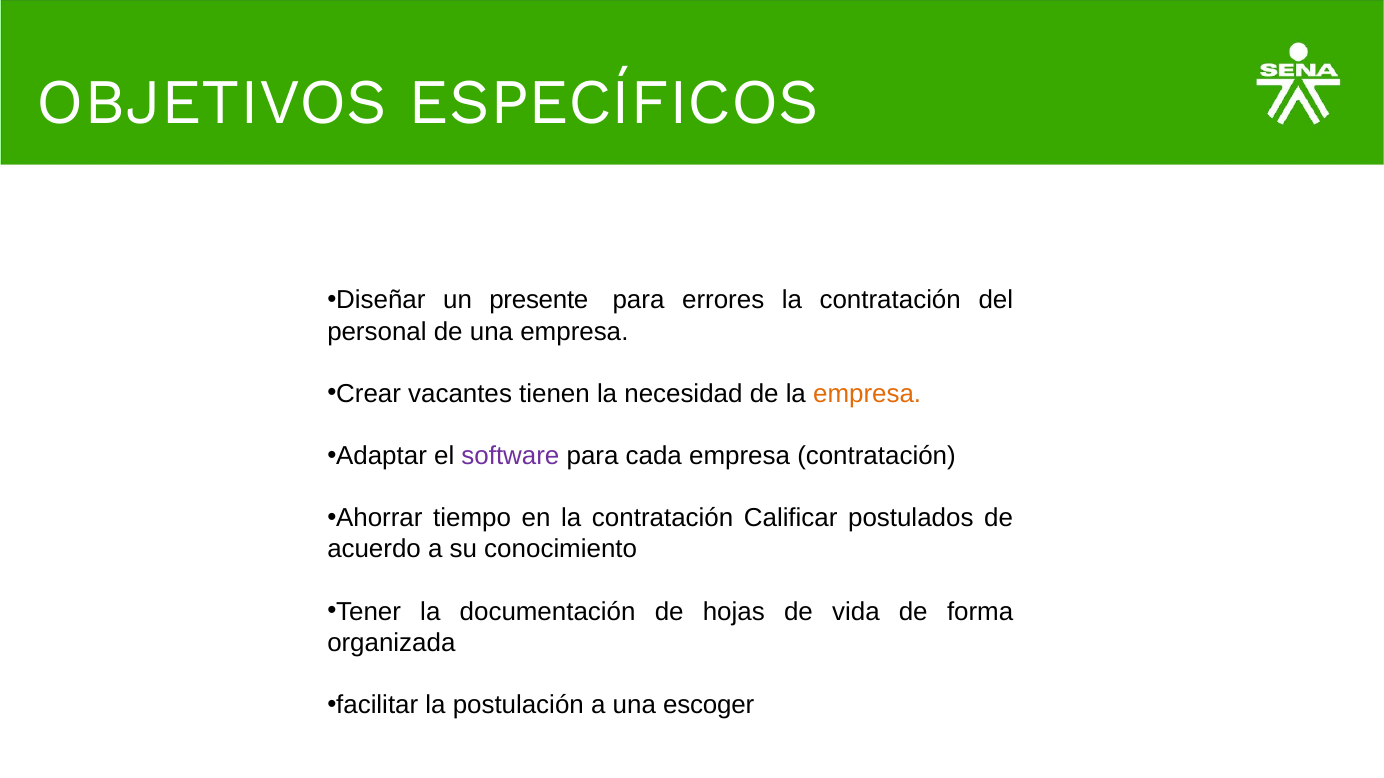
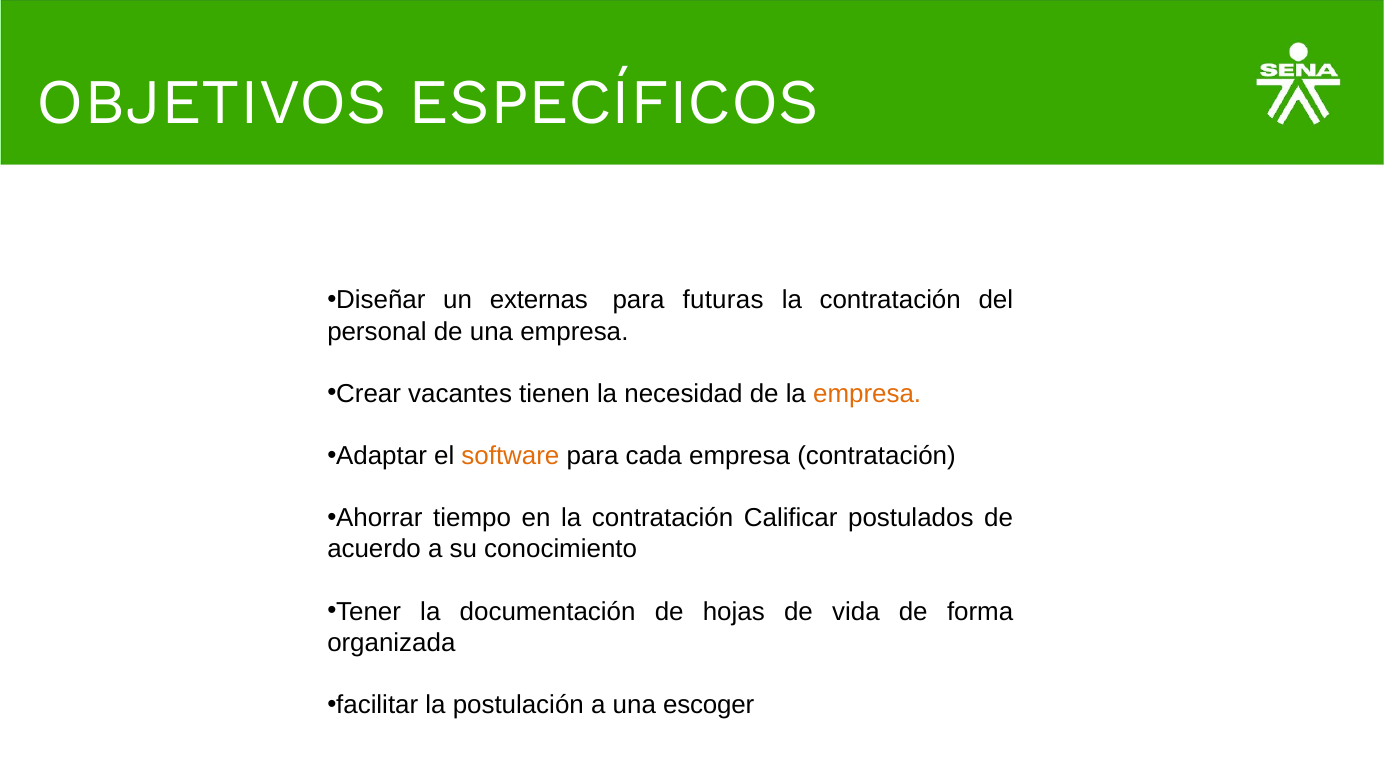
presente: presente -> externas (539, 301)
errores: errores -> futuras (723, 301)
software colour: purple -> orange (510, 456)
